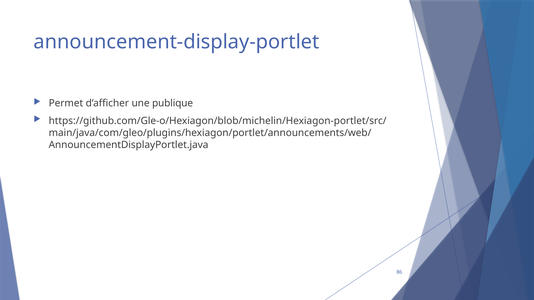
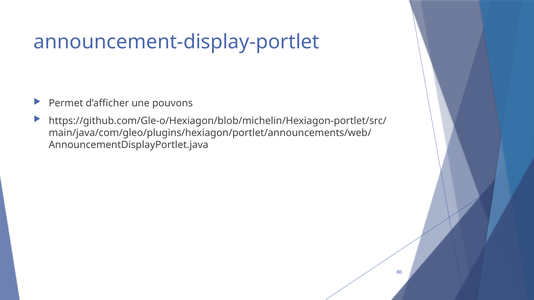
publique: publique -> pouvons (173, 103)
